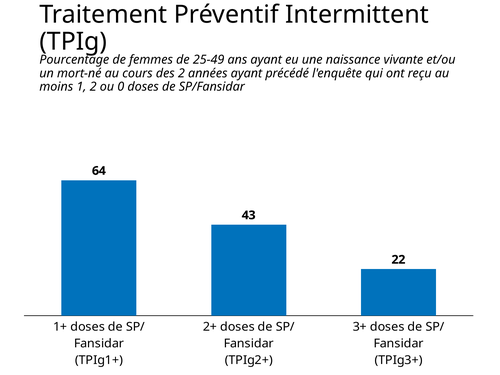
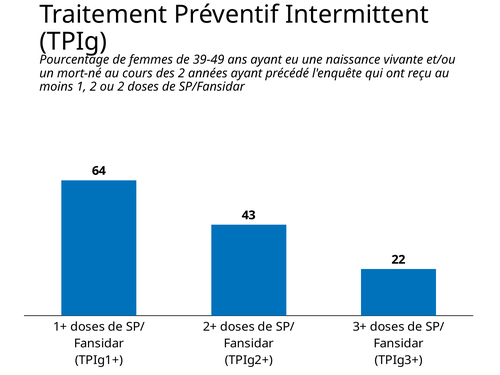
25-49: 25-49 -> 39-49 (209, 60)
ou 0: 0 -> 2 (121, 87)
